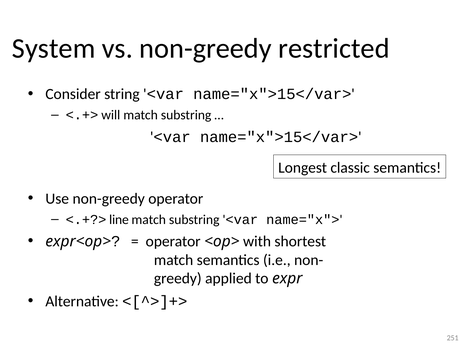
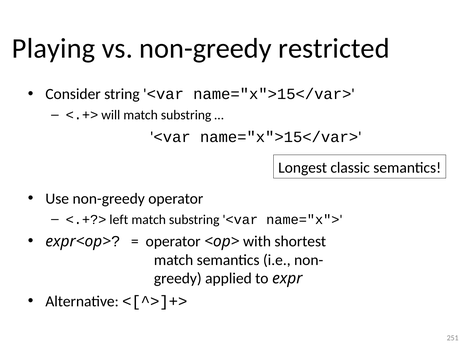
System: System -> Playing (54, 48)
line: line -> left (119, 219)
